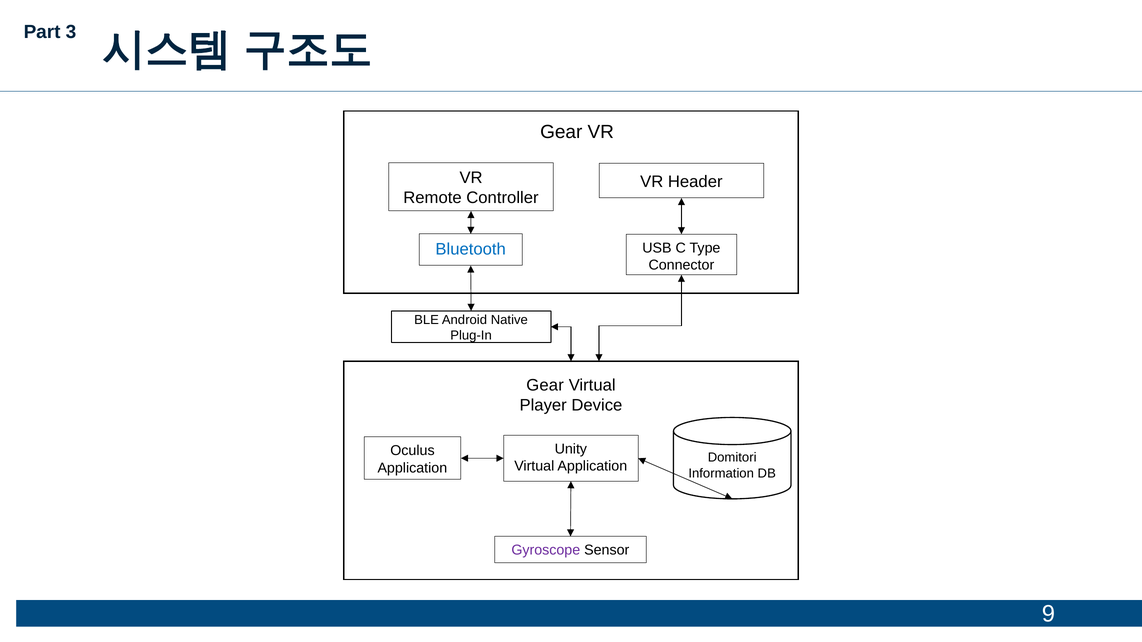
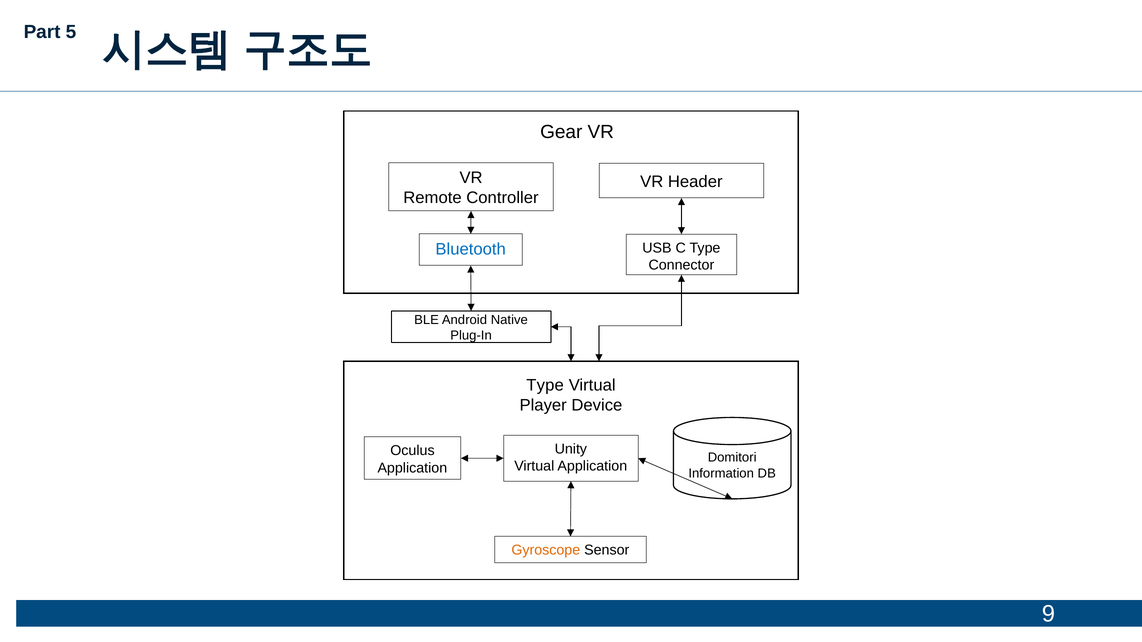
3: 3 -> 5 (71, 32)
Gear: Gear -> Type (545, 385)
Gyroscope colour: purple -> orange (546, 550)
